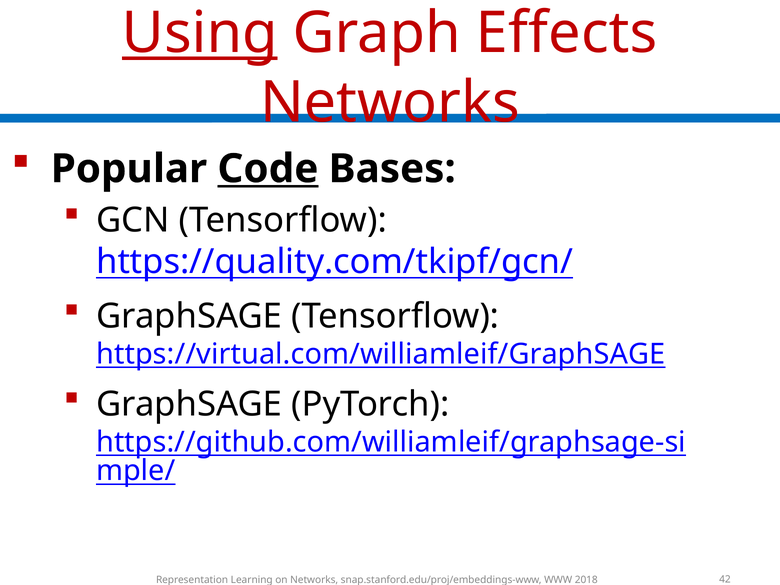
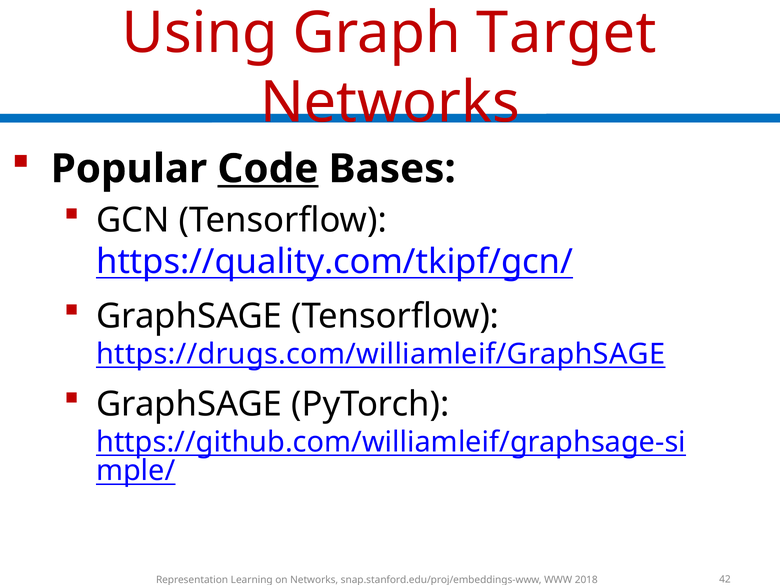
Using underline: present -> none (200, 33)
Effects: Effects -> Target (567, 33)
https://virtual.com/williamleif/GraphSAGE: https://virtual.com/williamleif/GraphSAGE -> https://drugs.com/williamleif/GraphSAGE (381, 354)
